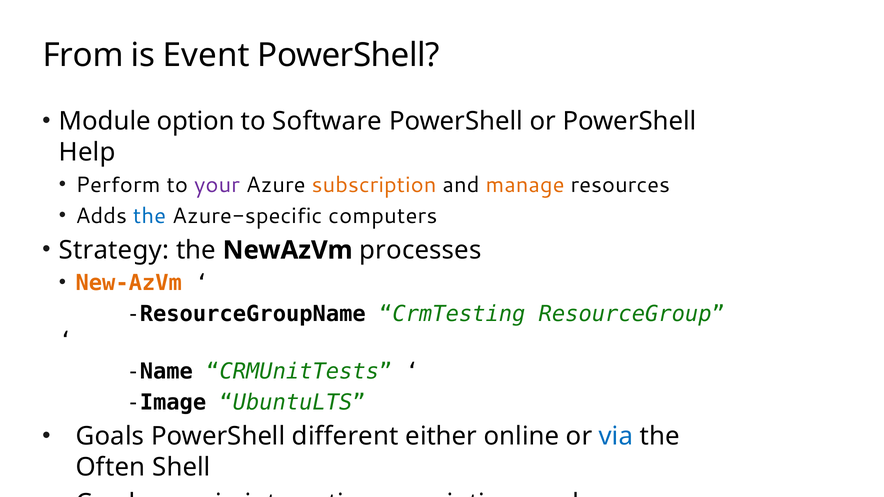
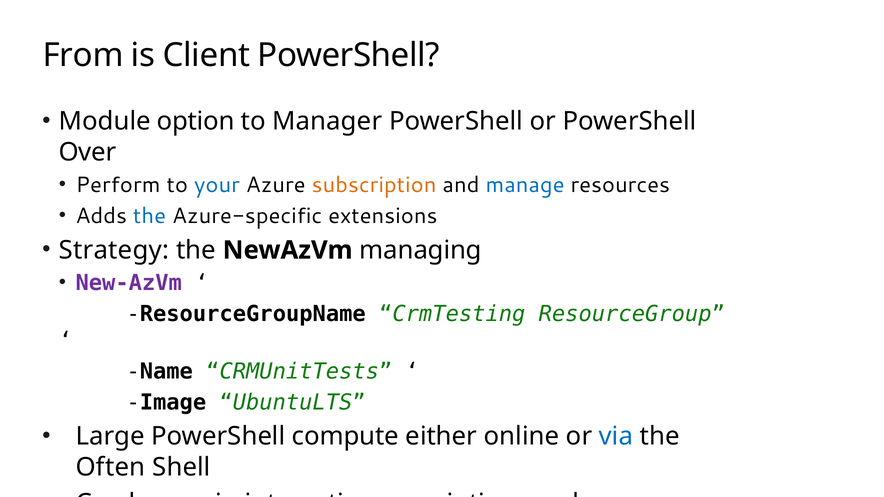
Event: Event -> Client (206, 55)
Software: Software -> Manager (327, 121)
Help: Help -> Over (87, 152)
your colour: purple -> blue (217, 185)
manage colour: orange -> blue (525, 185)
computers: computers -> extensions (383, 216)
processes: processes -> managing (421, 250)
New-AzVm colour: orange -> purple (129, 283)
Goals: Goals -> Large (110, 437)
different: different -> compute (345, 437)
